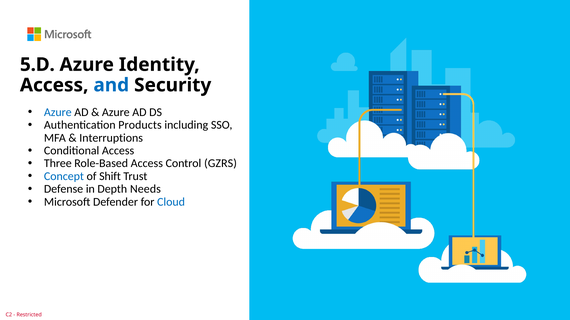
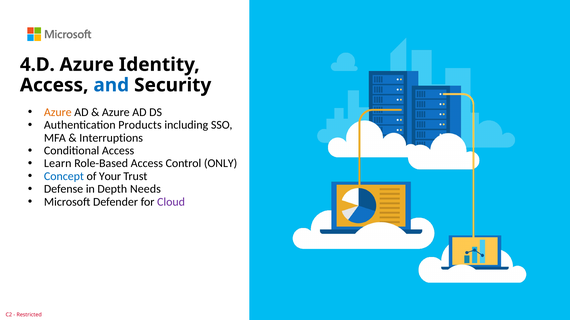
5.D: 5.D -> 4.D (37, 65)
Azure colour: blue -> orange (58, 112)
Three: Three -> Learn (58, 164)
GZRS: GZRS -> ONLY (221, 164)
Shift: Shift -> Your (110, 177)
Cloud colour: blue -> purple (171, 202)
